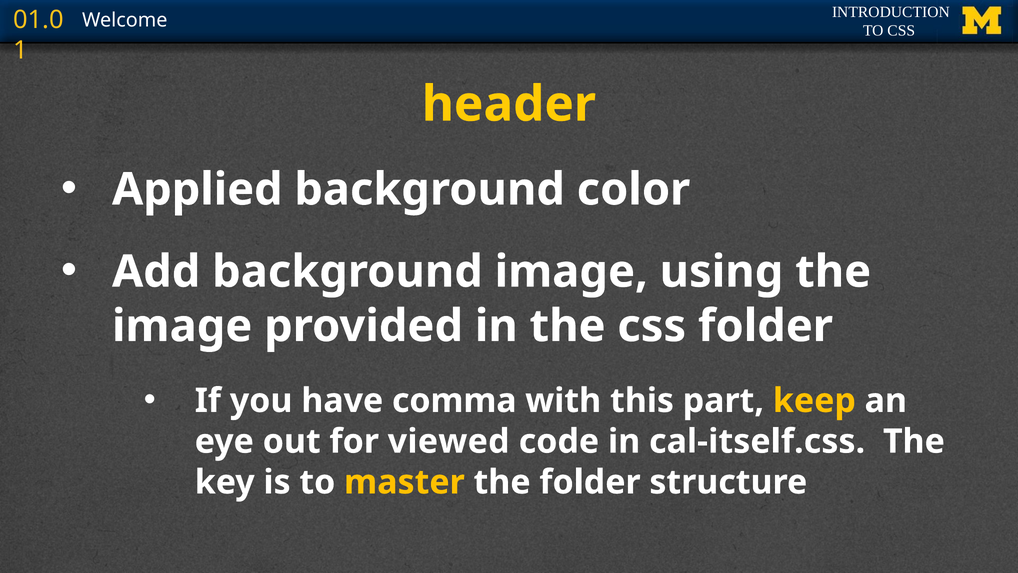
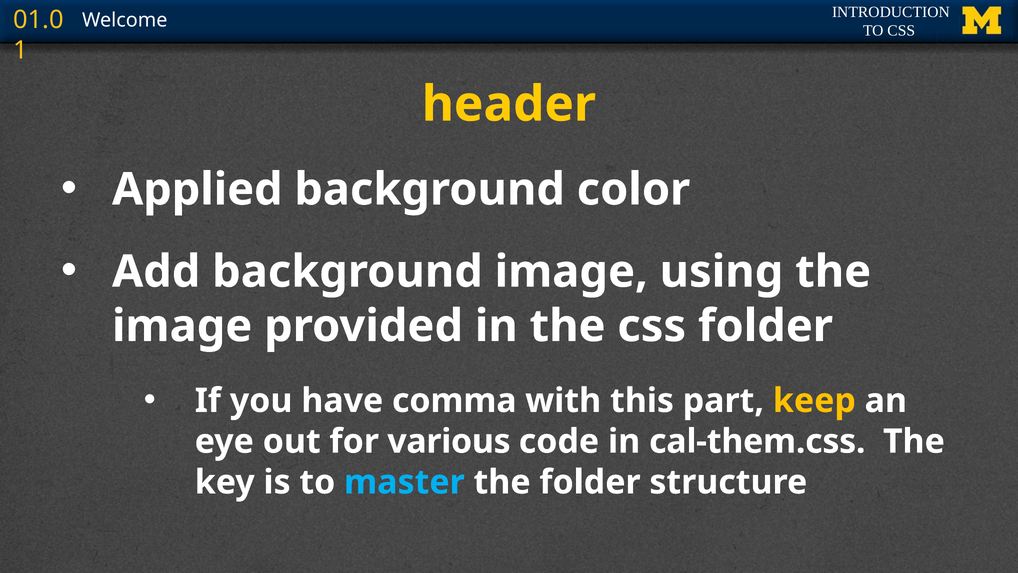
viewed: viewed -> various (449, 441)
cal-itself.css: cal-itself.css -> cal-them.css (757, 441)
master colour: yellow -> light blue (404, 482)
